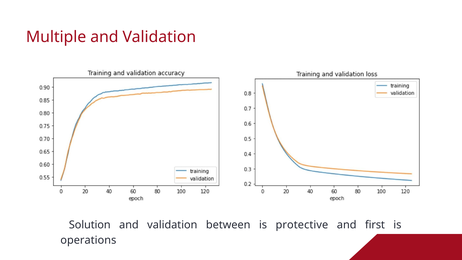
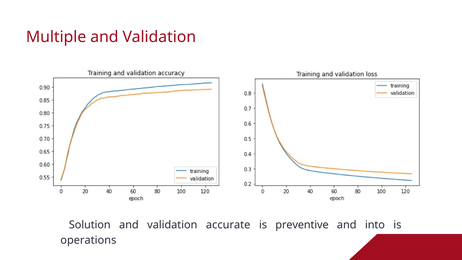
between: between -> accurate (228, 225)
protective: protective -> preventive (302, 225)
first: first -> into (375, 225)
